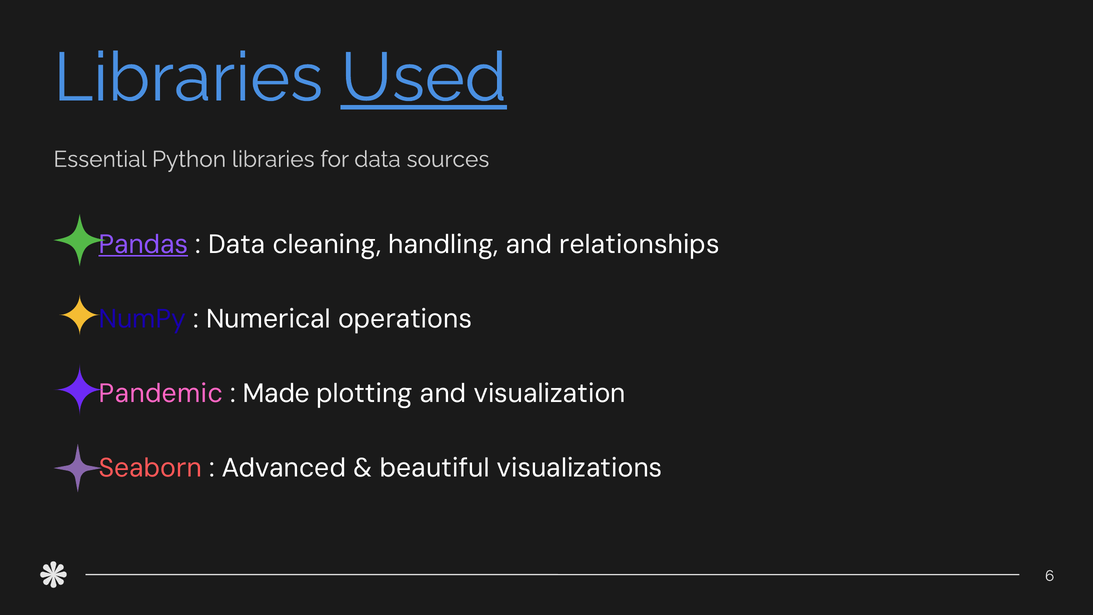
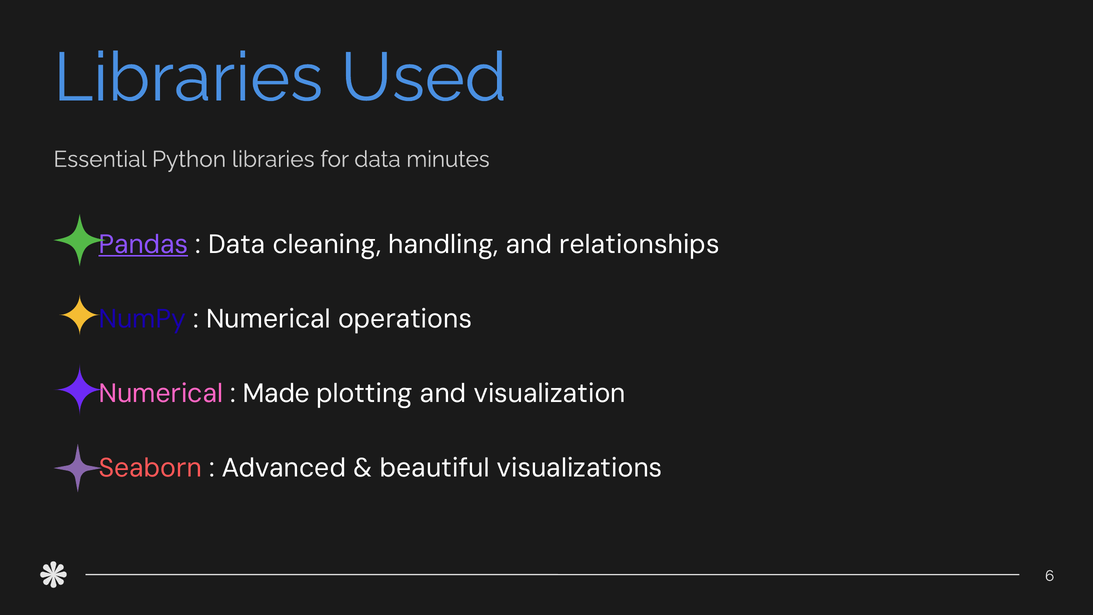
Used underline: present -> none (424, 78)
sources: sources -> minutes (448, 159)
Pandemic: Pandemic -> Numerical (161, 393)
